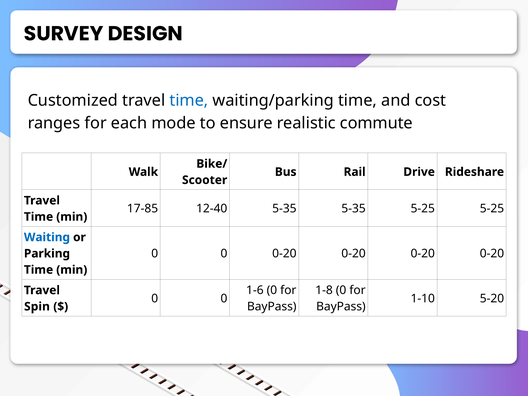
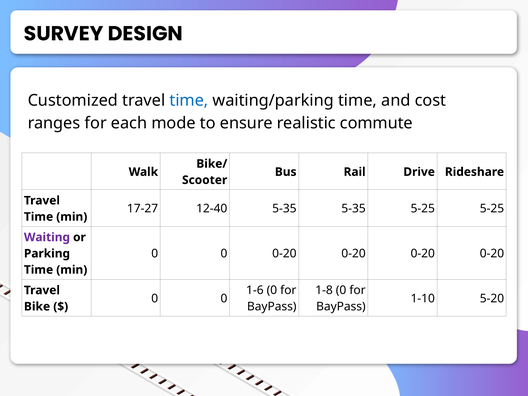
17-85: 17-85 -> 17-27 (143, 209)
Waiting colour: blue -> purple (47, 237)
Spin: Spin -> Bike (37, 307)
